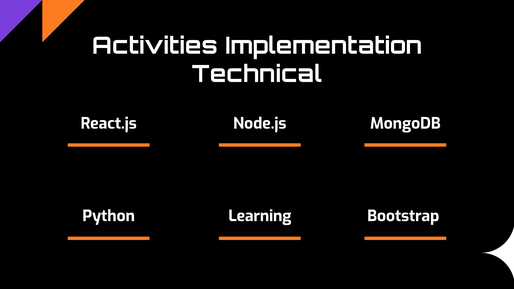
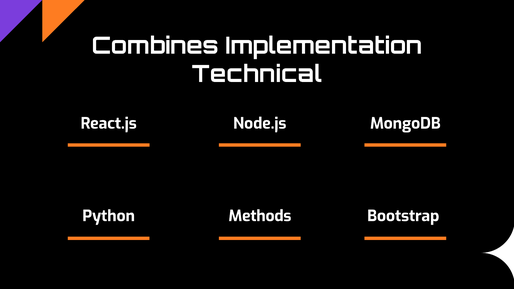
Activities: Activities -> Combines (155, 46)
Learning: Learning -> Methods (260, 216)
